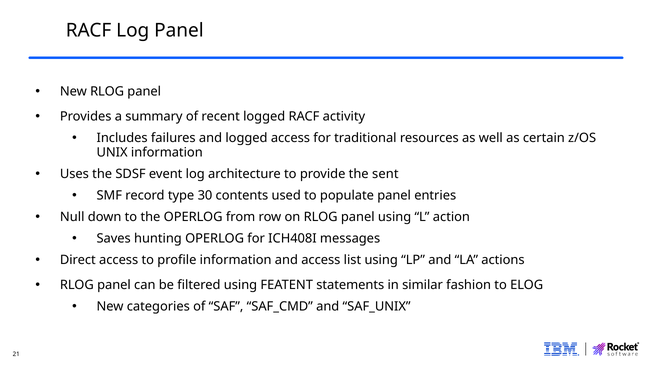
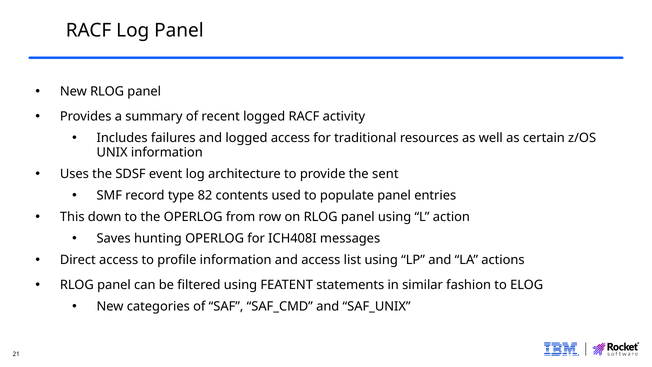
30: 30 -> 82 (205, 195)
Null: Null -> This (72, 217)
